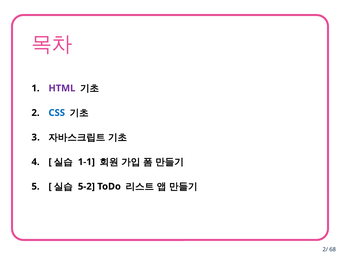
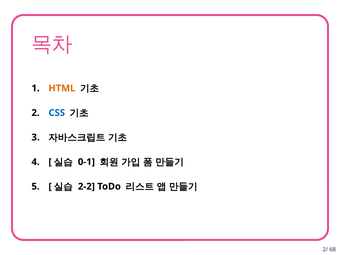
HTML colour: purple -> orange (62, 88)
1-1: 1-1 -> 0-1 (86, 162)
5-2: 5-2 -> 2-2 (86, 186)
